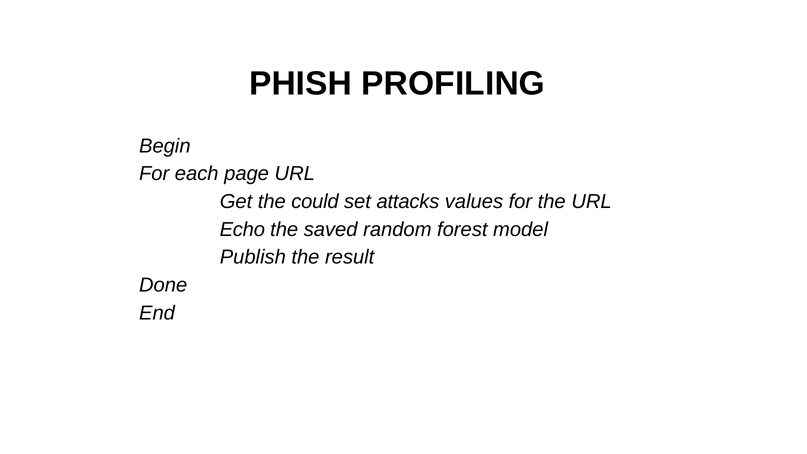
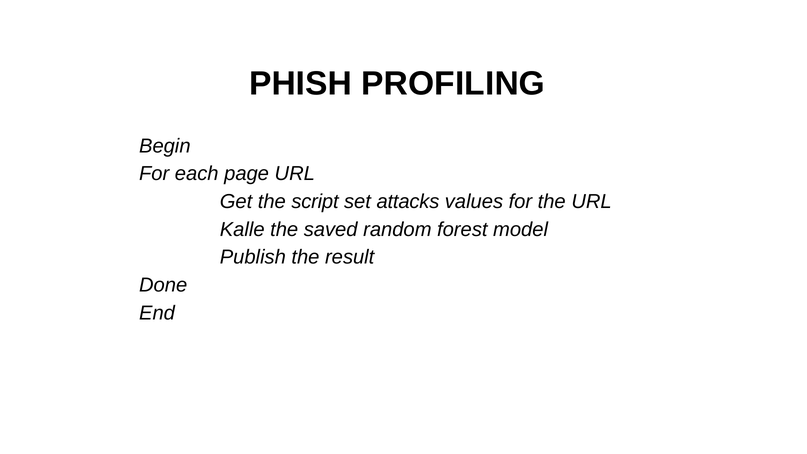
could: could -> script (315, 202)
Echo: Echo -> Kalle (242, 229)
